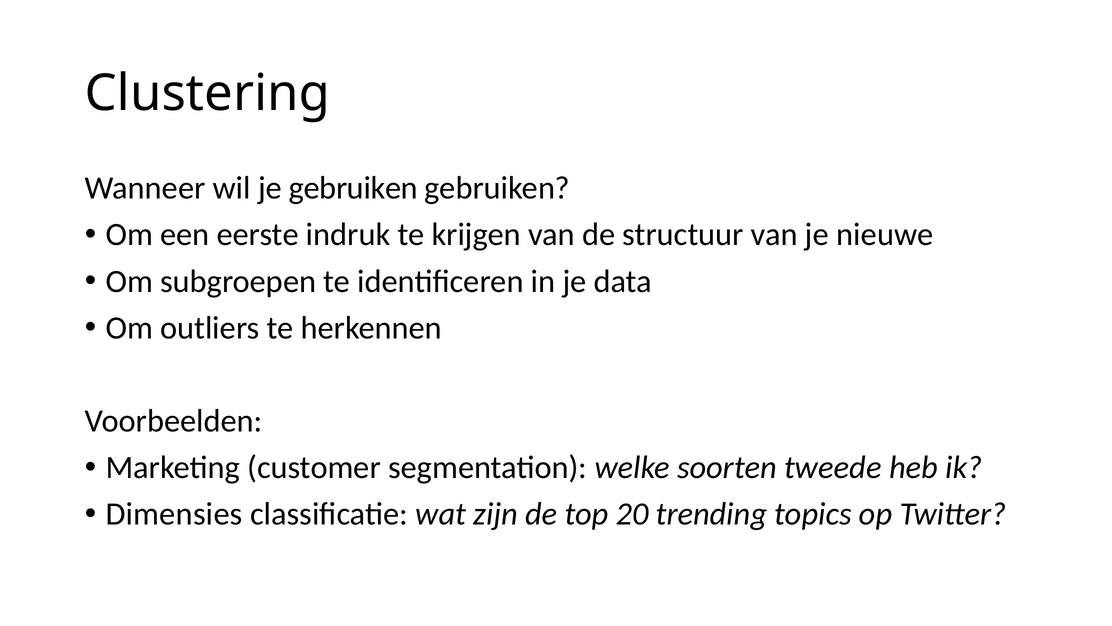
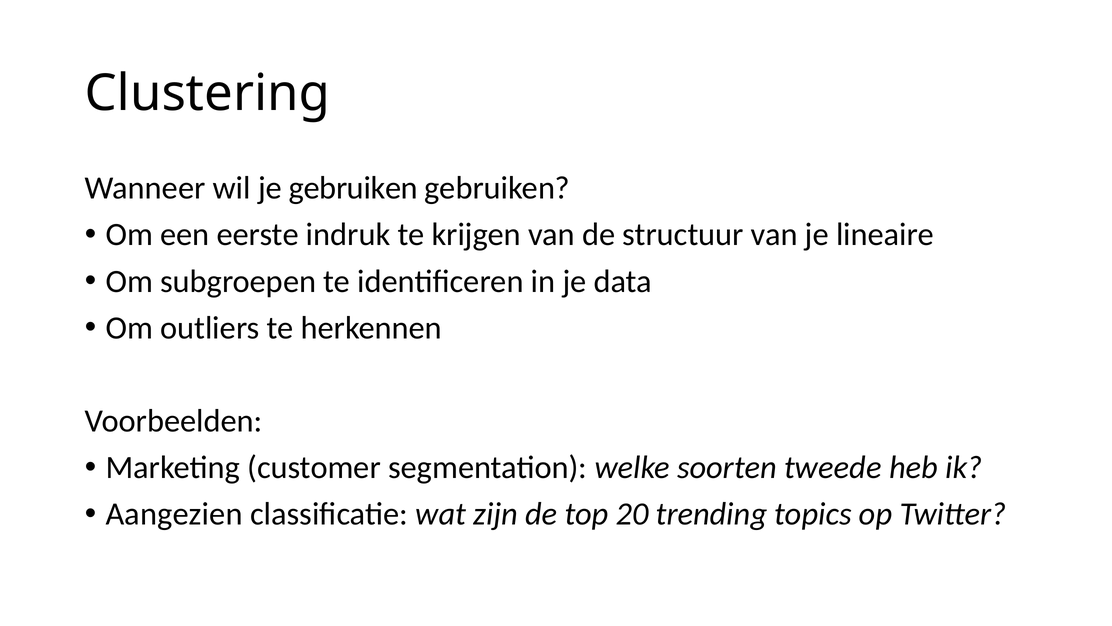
nieuwe: nieuwe -> lineaire (885, 235)
Dimensies: Dimensies -> Aangezien (174, 514)
